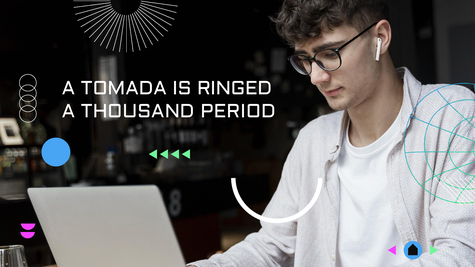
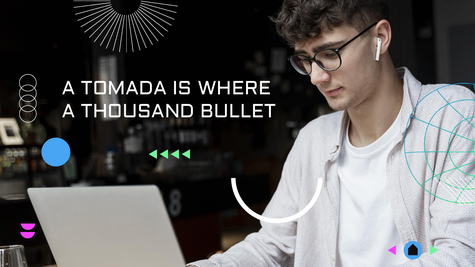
RINGED: RINGED -> WHERE (234, 88)
PERIOD: PERIOD -> BULLET (238, 111)
